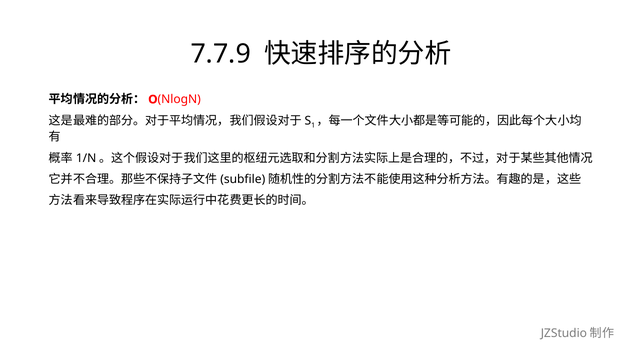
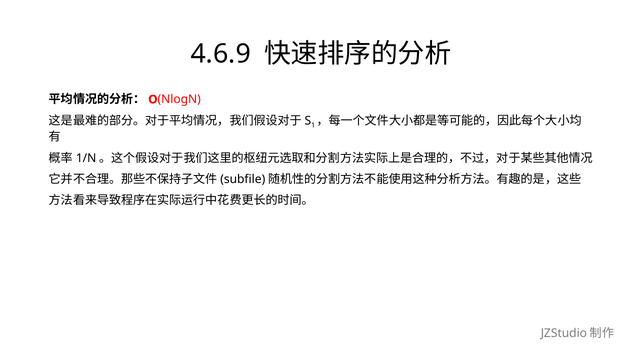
7.7.9: 7.7.9 -> 4.6.9 (221, 54)
